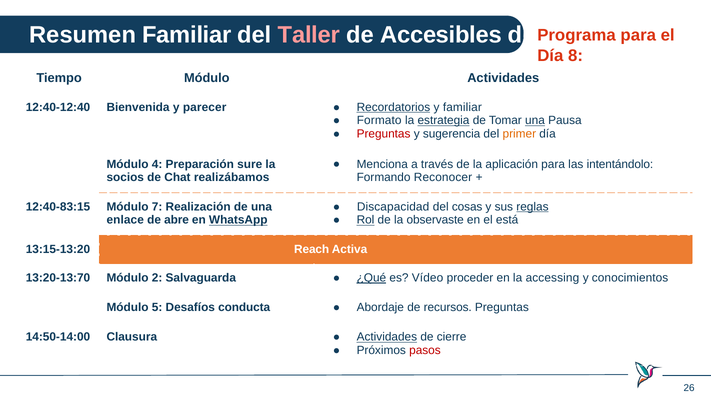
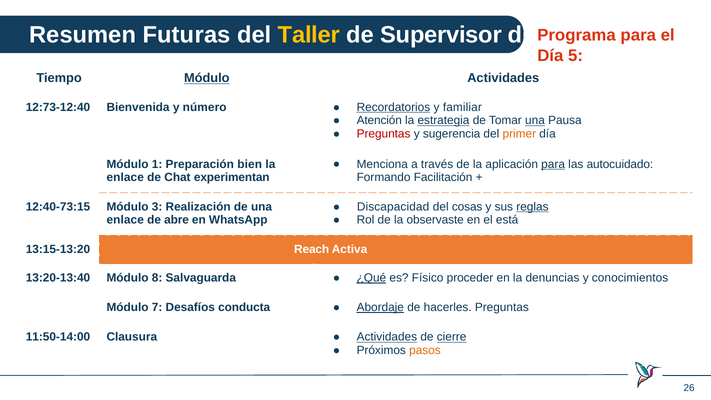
Resumen Familiar: Familiar -> Futuras (187, 35)
Taller colour: pink -> yellow (309, 35)
Accesibles: Accesibles -> Supervisor (441, 35)
8: 8 -> 5 (576, 56)
Módulo underline: none -> present (207, 78)
12:40-12:40: 12:40-12:40 -> 12:73-12:40 (58, 107)
parecer: parecer -> número (205, 107)
Formato: Formato -> Atención (379, 121)
para underline: none -> present (553, 164)
intentándolo: intentándolo -> autocuidado (620, 164)
4: 4 -> 1 (157, 164)
sure: sure -> bien (250, 164)
socios: socios -> enlace (125, 177)
realizábamos: realizábamos -> experimentan (232, 177)
Reconocer: Reconocer -> Facilitación (443, 177)
12:40-83:15: 12:40-83:15 -> 12:40-73:15 (58, 207)
7: 7 -> 3 (157, 207)
Rol underline: present -> none (365, 220)
WhatsApp underline: present -> none (238, 220)
13:20-13:70: 13:20-13:70 -> 13:20-13:40 (58, 278)
2: 2 -> 8 (157, 278)
Vídeo: Vídeo -> Físico (428, 278)
accessing: accessing -> denuncias (552, 278)
5: 5 -> 7 (157, 307)
Abordaje underline: none -> present (380, 307)
recursos: recursos -> hacerles (448, 307)
14:50-14:00: 14:50-14:00 -> 11:50-14:00 (58, 337)
cierre underline: none -> present (452, 337)
pasos colour: red -> orange (425, 350)
